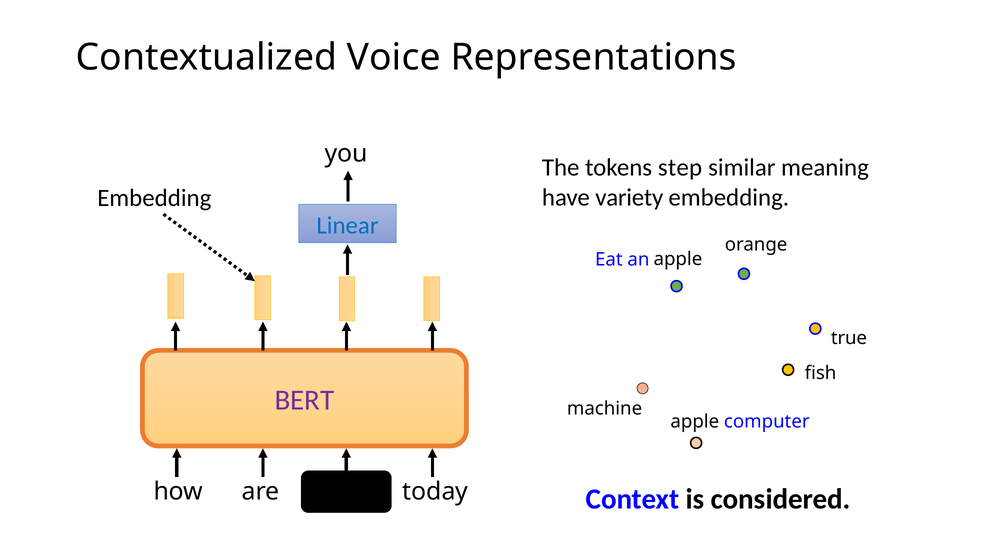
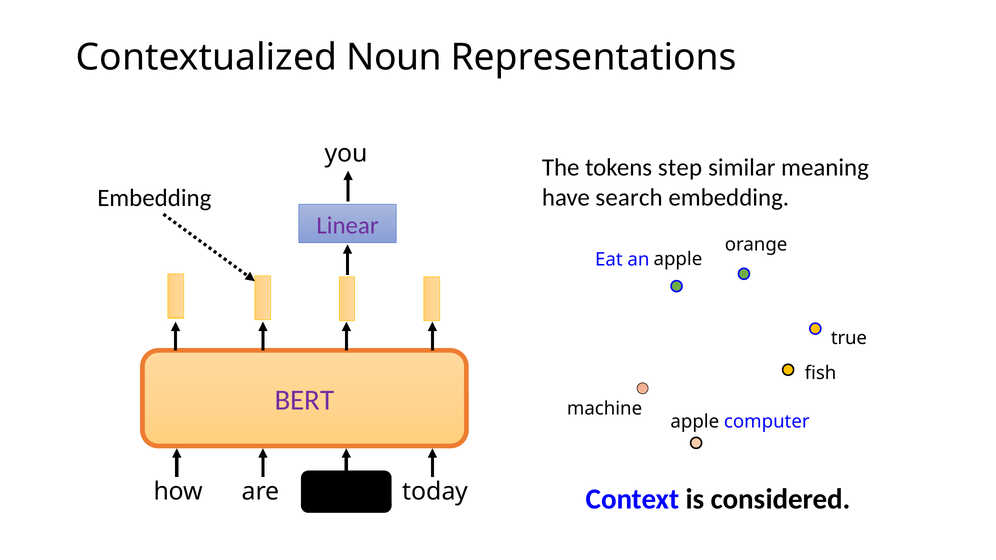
Voice: Voice -> Noun (394, 57)
variety: variety -> search (629, 198)
Linear colour: blue -> purple (347, 226)
